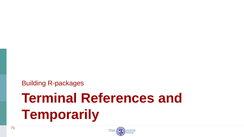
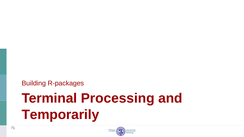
References: References -> Processing (118, 98)
